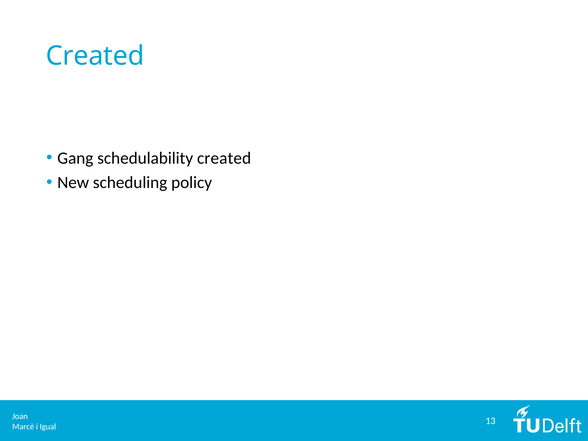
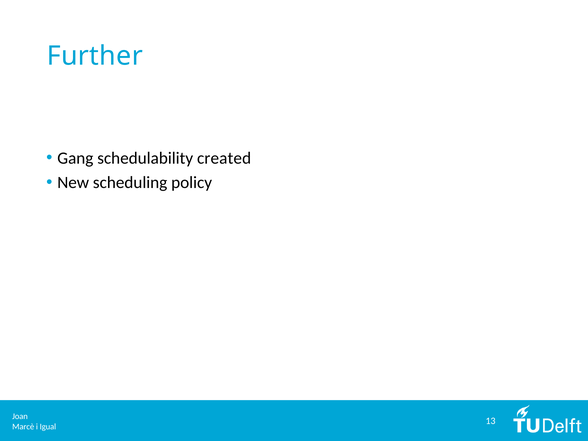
Created: Created -> Further (95, 56)
